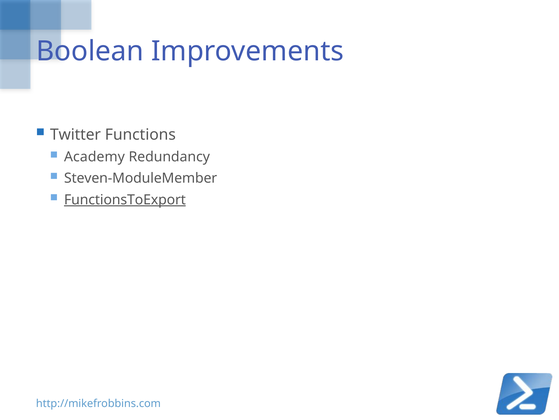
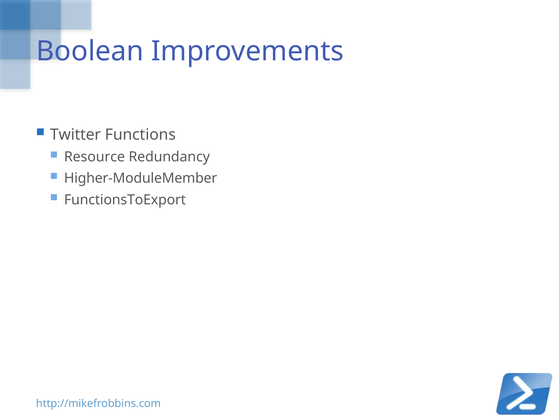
Academy: Academy -> Resource (94, 157)
Steven-ModuleMember: Steven-ModuleMember -> Higher-ModuleMember (141, 178)
FunctionsToExport underline: present -> none (125, 199)
